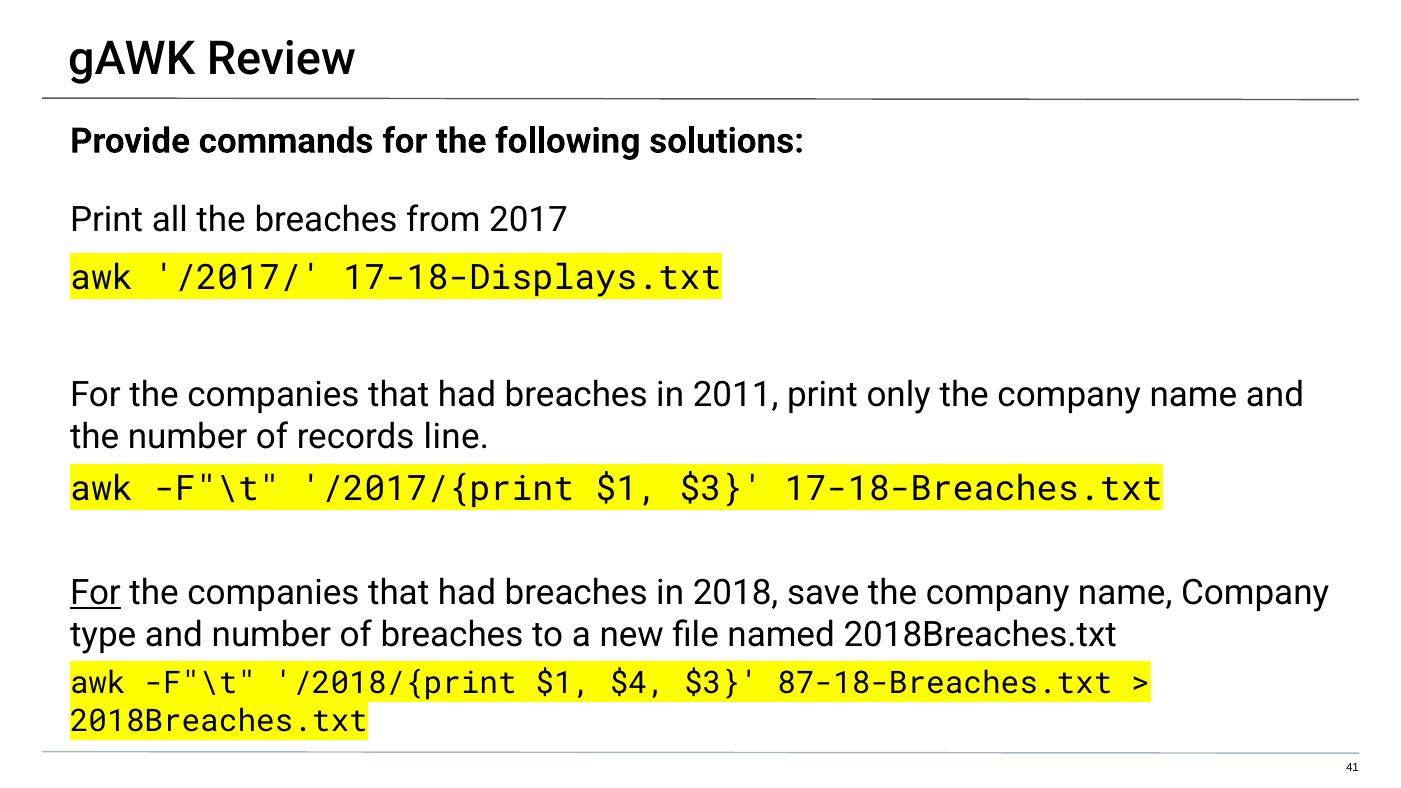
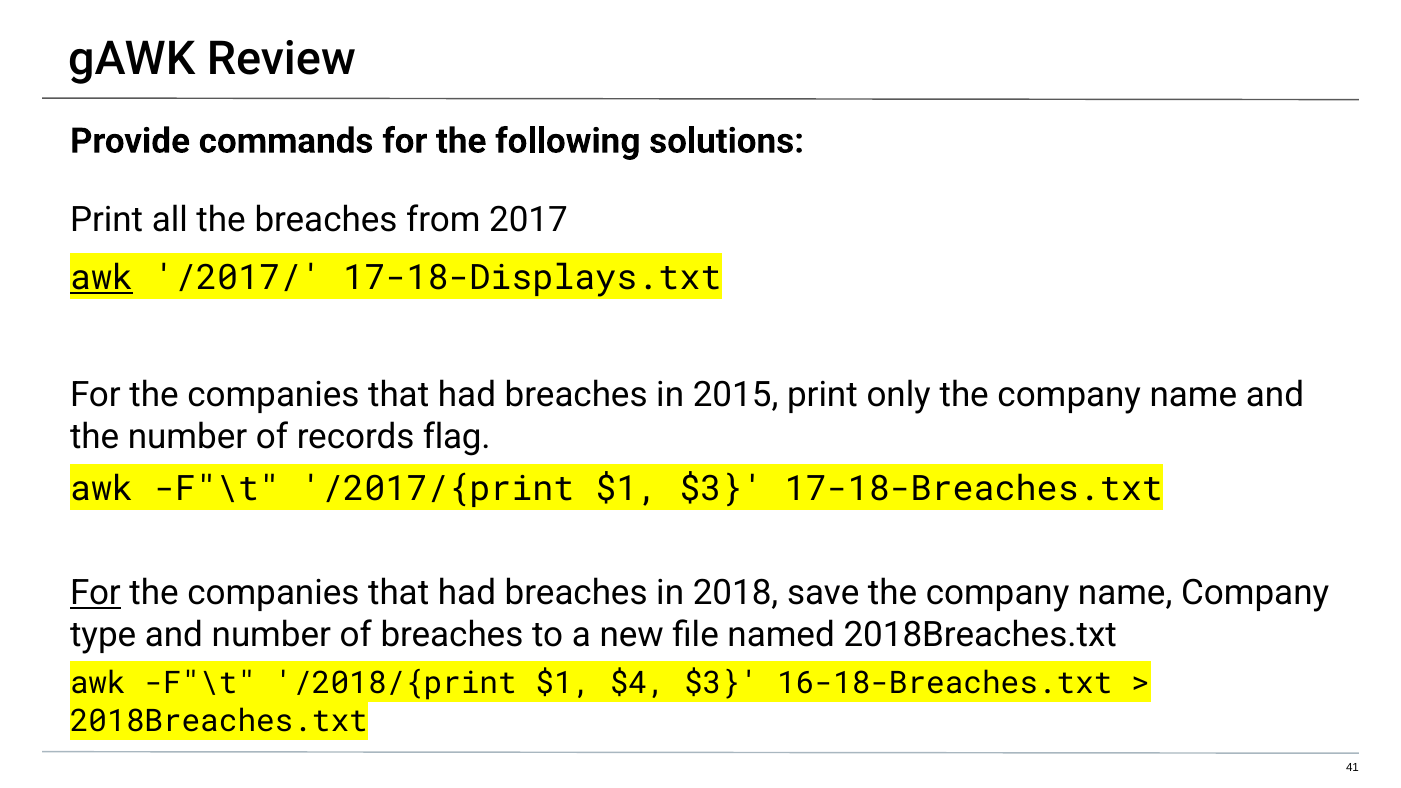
awk underline: none -> present (102, 278)
2011: 2011 -> 2015 (736, 395)
line: line -> flag (457, 437)
87-18-Breaches.txt: 87-18-Breaches.txt -> 16-18-Breaches.txt (945, 684)
